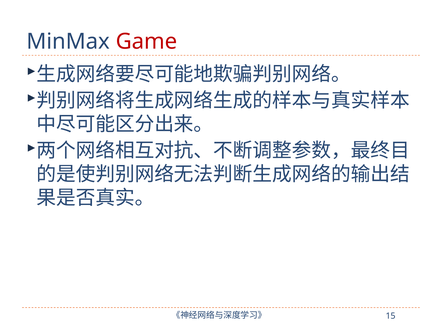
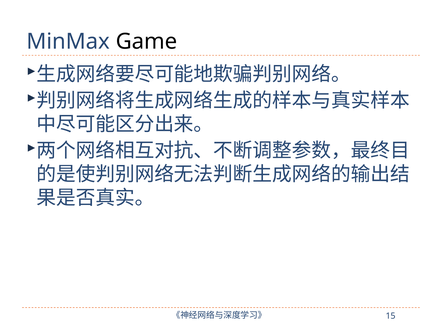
Game colour: red -> black (147, 41)
